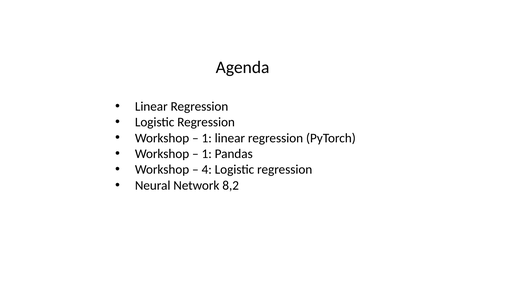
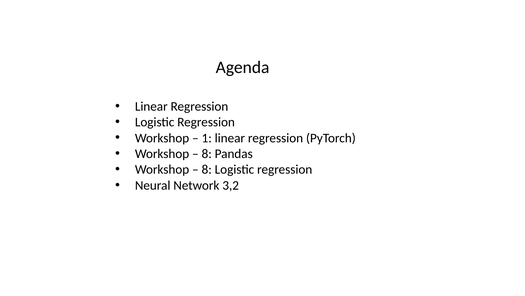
1: 1 -> 8 (207, 153)
4: 4 -> 8 (207, 169)
8,2: 8,2 -> 3,2 (231, 185)
